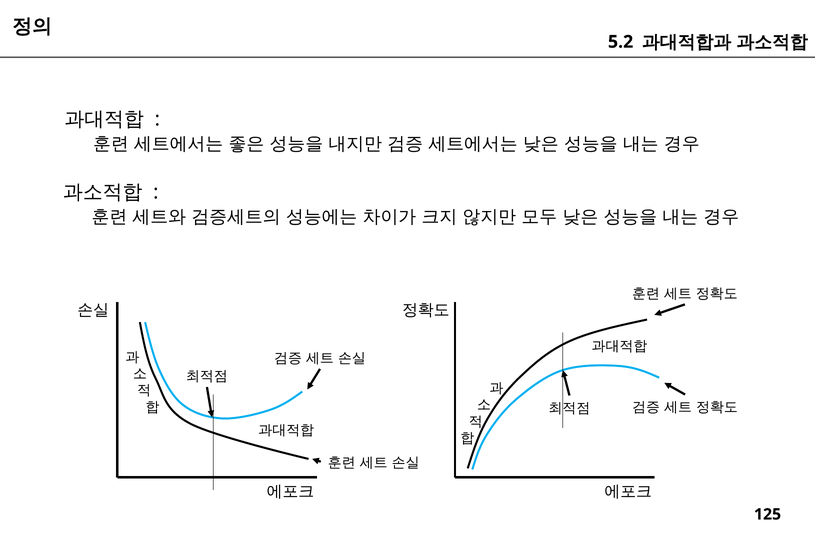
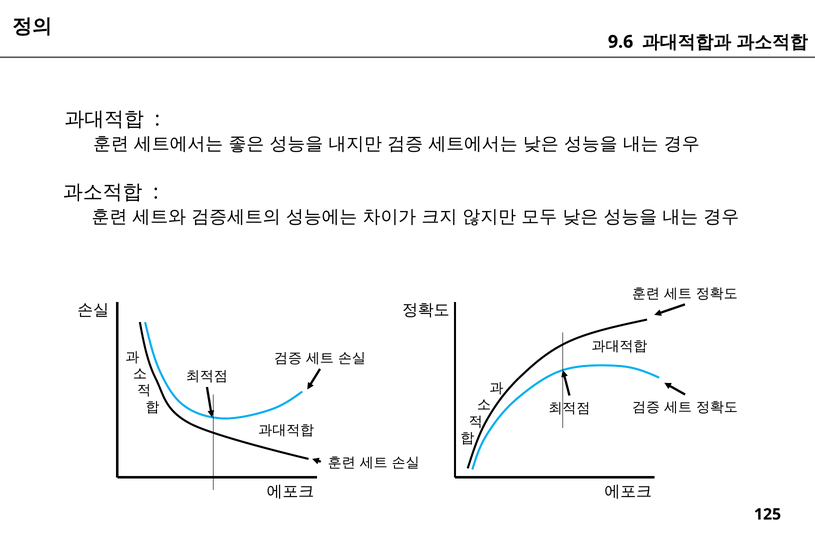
5.2: 5.2 -> 9.6 (621, 42)
